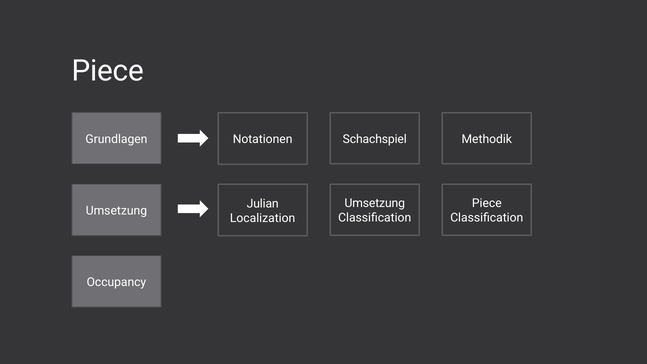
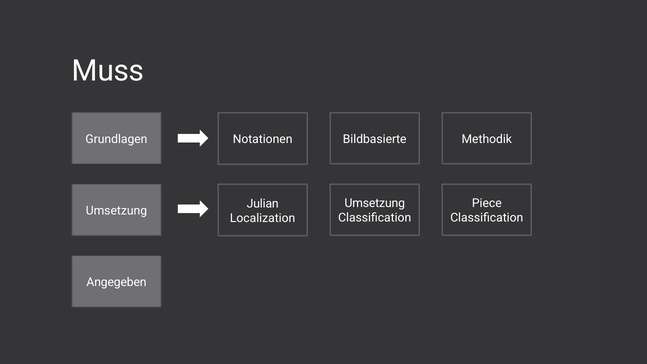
Piece: Piece -> Muss (108, 71)
Schachspiel: Schachspiel -> Bildbasierte (375, 139)
Occupancy: Occupancy -> Angegeben (116, 282)
